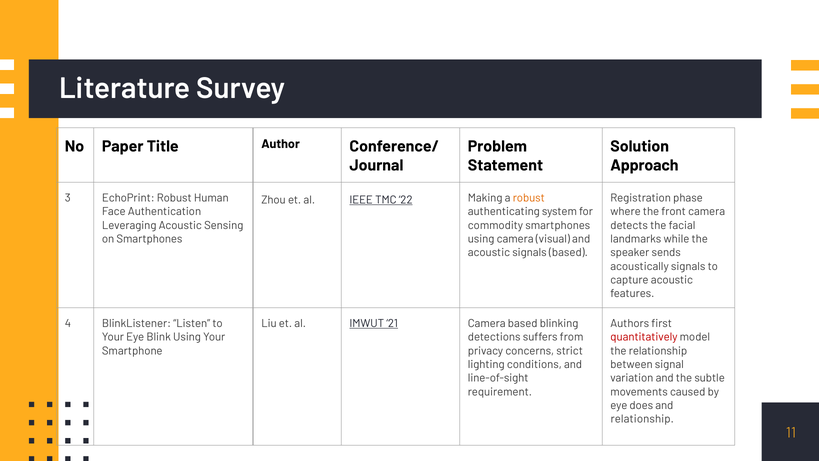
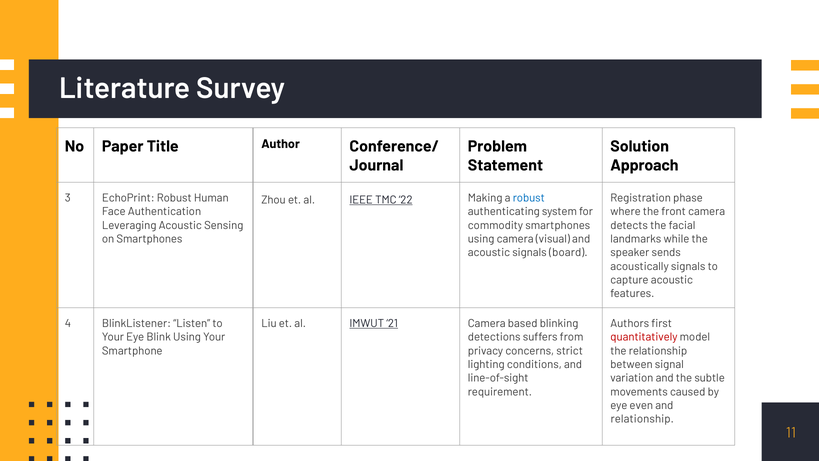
robust colour: orange -> blue (529, 198)
signals based: based -> board (568, 252)
does: does -> even (641, 405)
